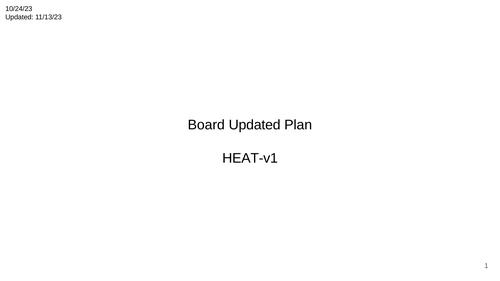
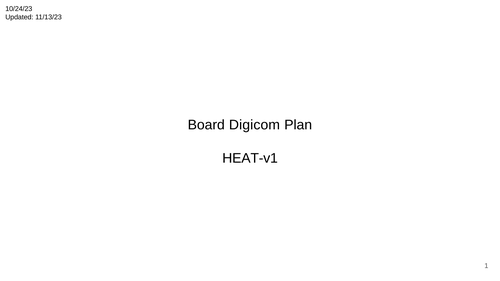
Board Updated: Updated -> Digicom (254, 125)
